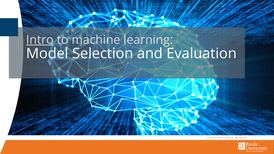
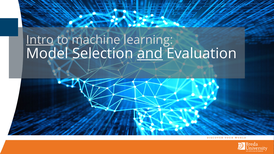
and underline: none -> present (150, 54)
